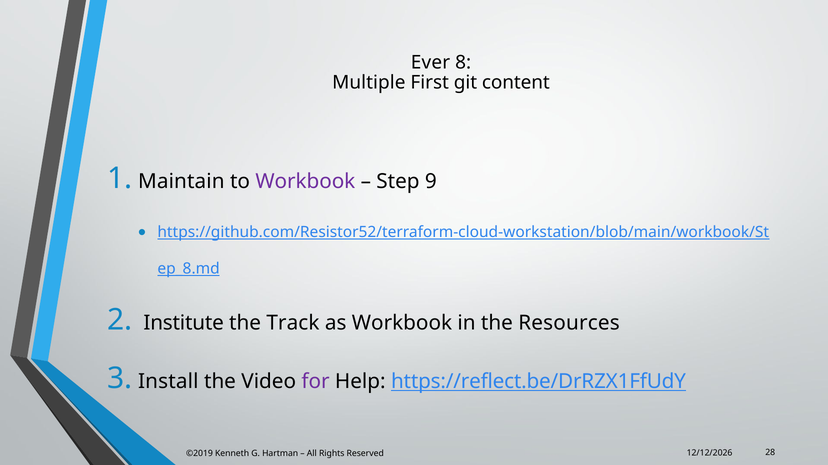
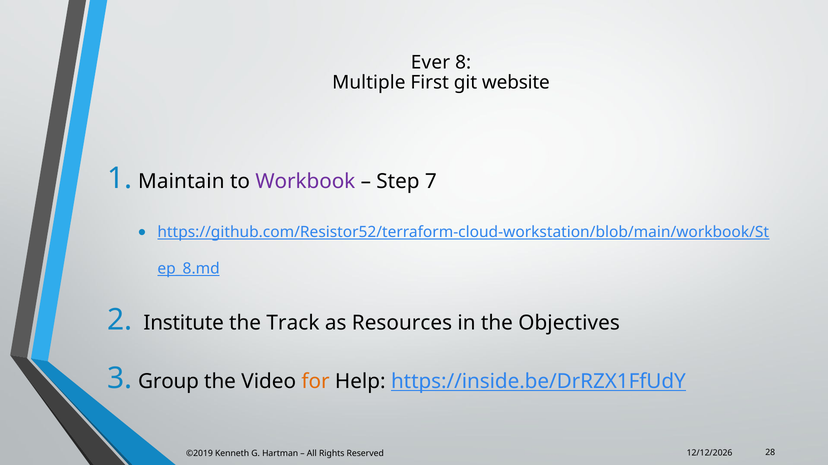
content: content -> website (516, 83)
9: 9 -> 7 (431, 182)
as Workbook: Workbook -> Resources (402, 324)
Resources: Resources -> Objectives (569, 324)
Install: Install -> Group (168, 382)
for colour: purple -> orange (316, 382)
https://reflect.be/DrRZX1FfUdY: https://reflect.be/DrRZX1FfUdY -> https://inside.be/DrRZX1FfUdY (538, 382)
